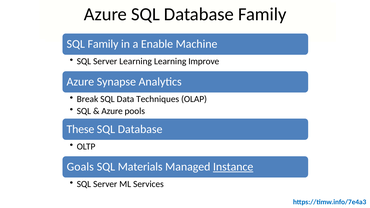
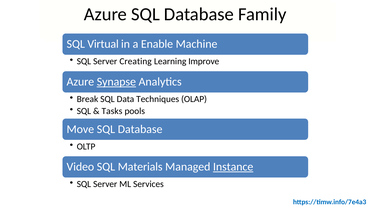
SQL Family: Family -> Virtual (103, 44)
Server Learning: Learning -> Creating (136, 61)
Synapse underline: none -> present (116, 82)
Azure: Azure -> Tasks (112, 111)
These: These -> Move (80, 129)
Goals: Goals -> Video (80, 167)
